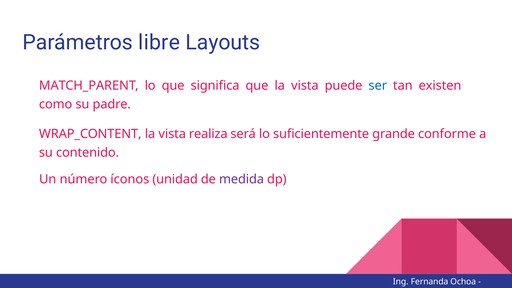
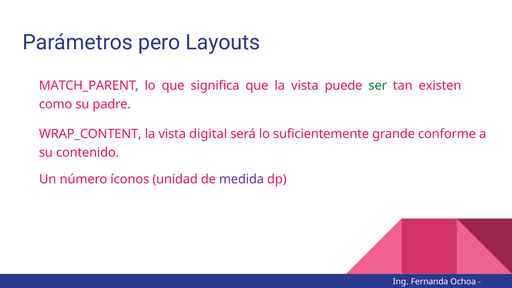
libre: libre -> pero (159, 42)
ser colour: blue -> green (378, 86)
realiza: realiza -> digital (208, 134)
